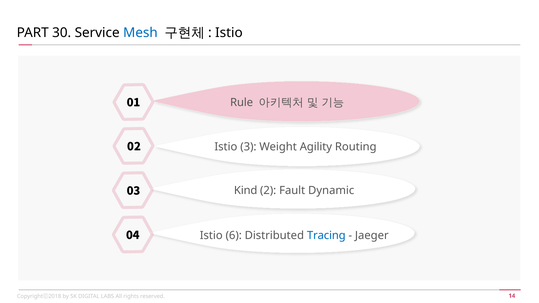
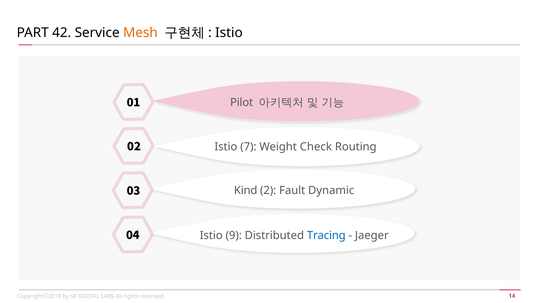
30: 30 -> 42 (62, 33)
Mesh colour: blue -> orange (140, 33)
Rule: Rule -> Pilot (242, 103)
3: 3 -> 7 (248, 147)
Agility: Agility -> Check (316, 147)
6: 6 -> 9 (234, 236)
